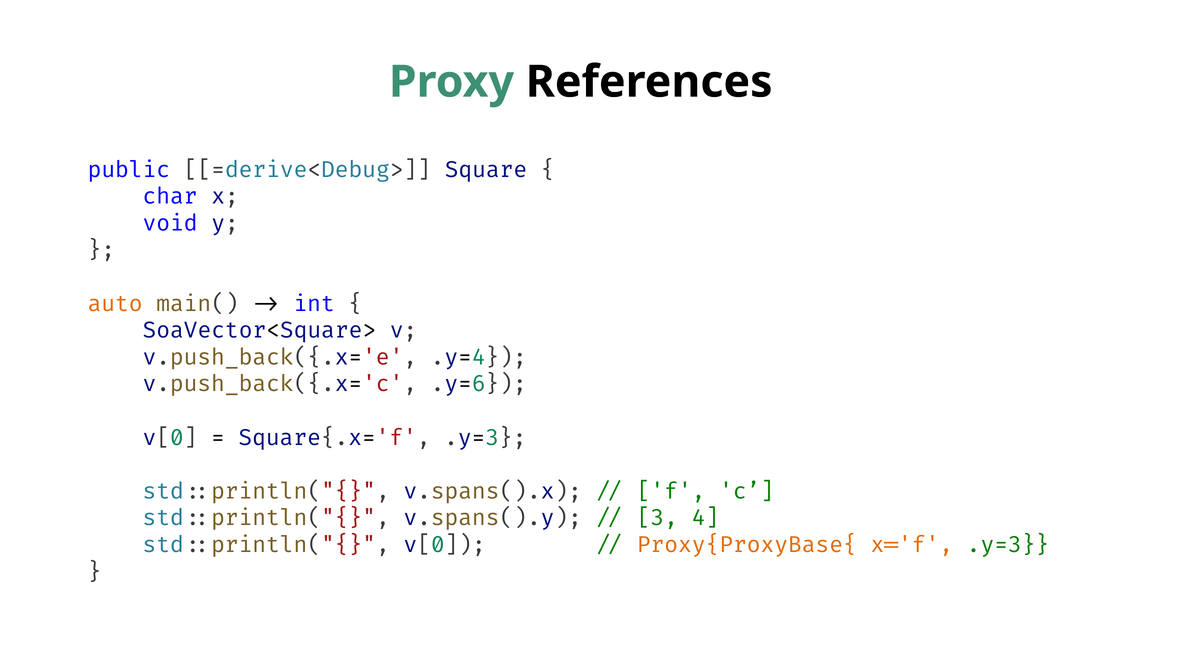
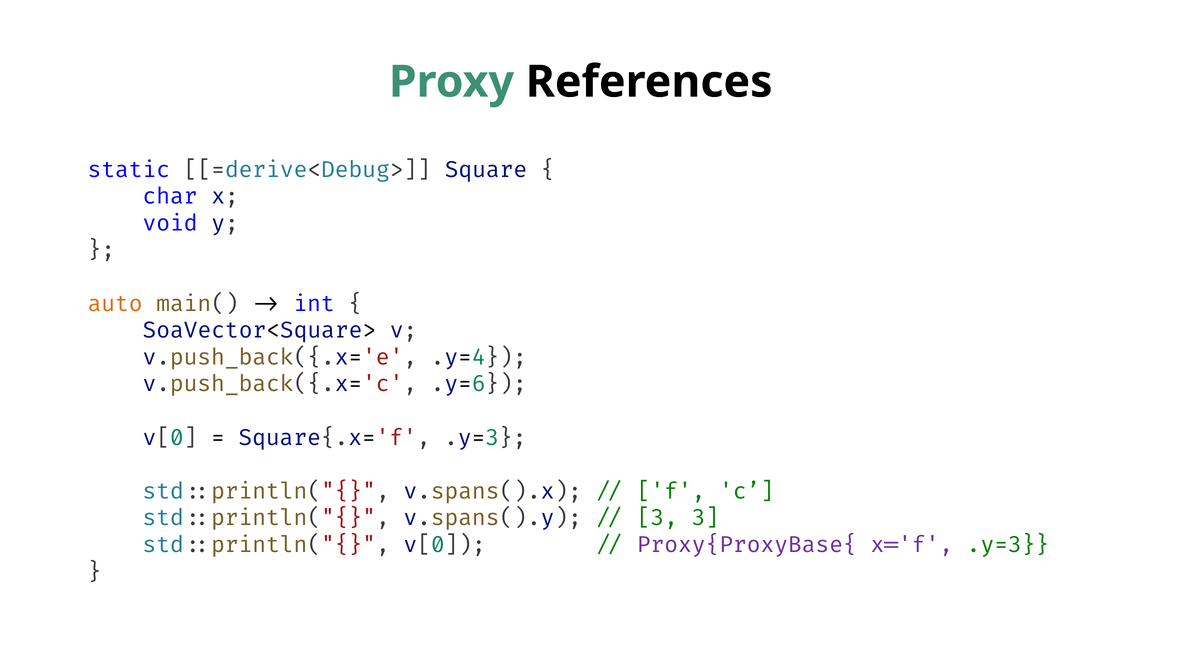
public: public -> static (129, 170)
3 4: 4 -> 3 (705, 518)
Proxy{ProxyBase{.x='f colour: orange -> purple (795, 545)
